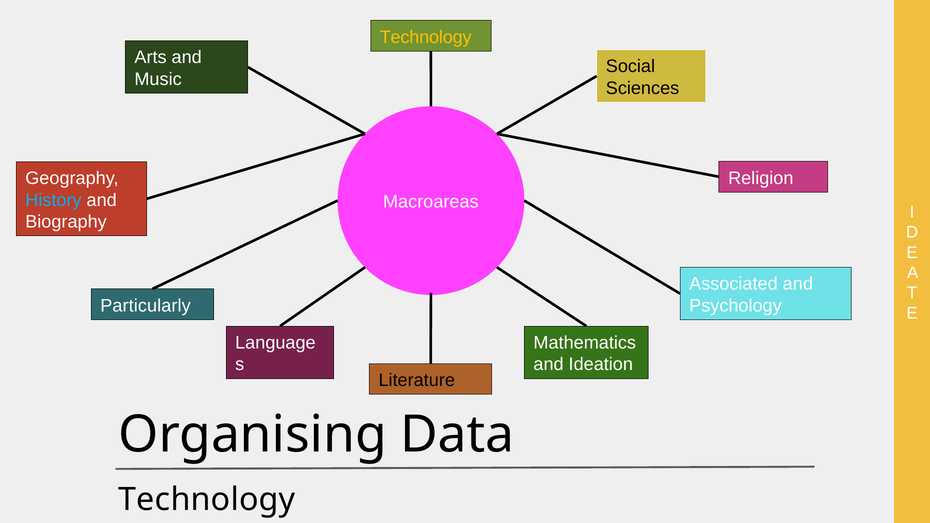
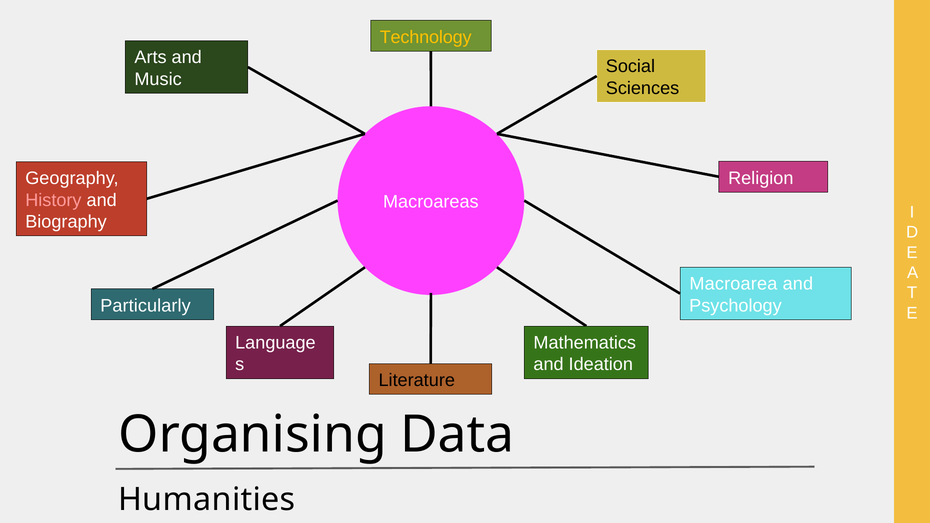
History colour: light blue -> pink (53, 200)
Associated: Associated -> Macroarea (733, 284)
Technology: Technology -> Humanities (207, 500)
